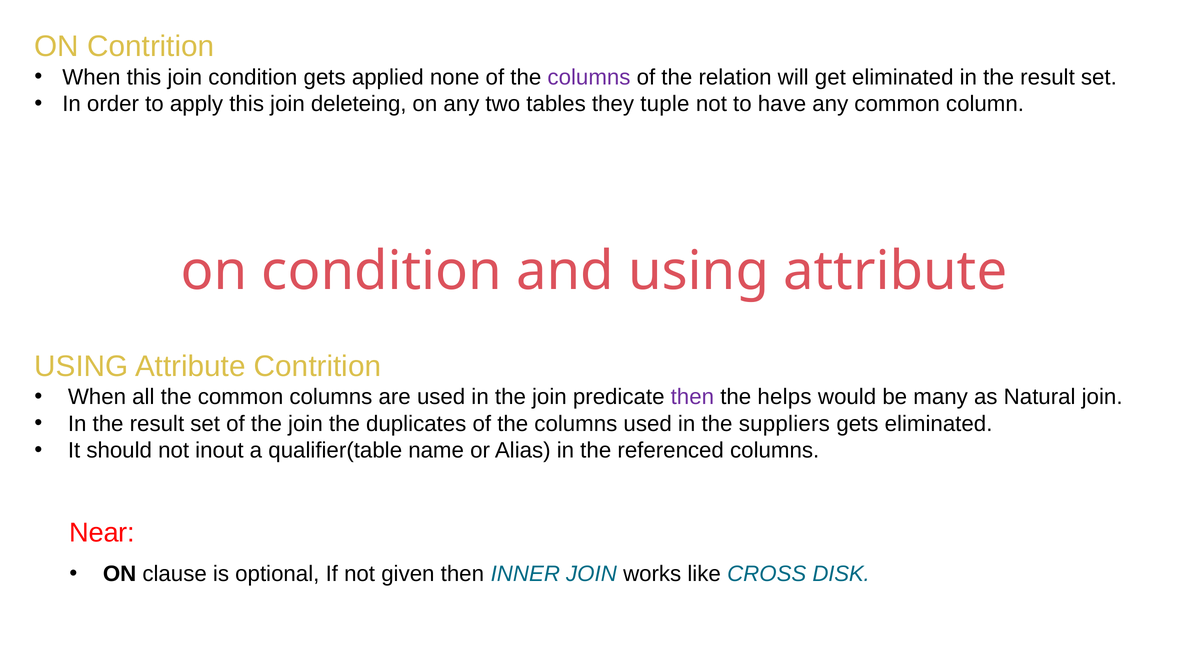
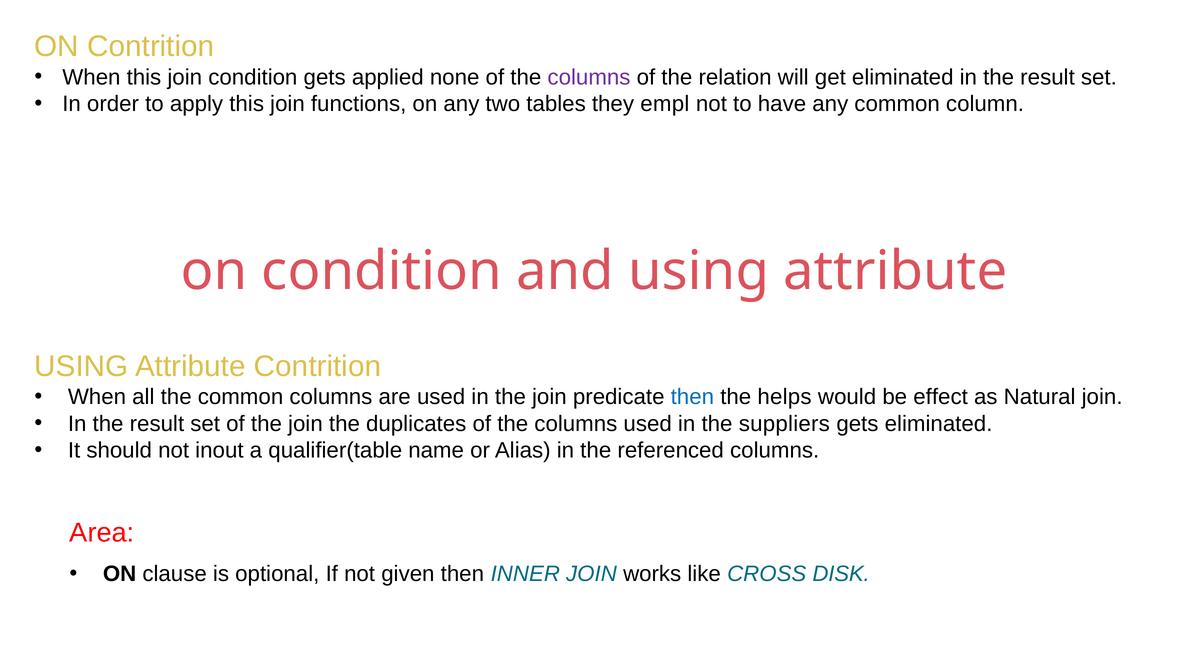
deleteing: deleteing -> functions (359, 104)
tuple: tuple -> empl (665, 104)
then colour: purple -> blue (692, 397)
many: many -> effect (941, 397)
Near: Near -> Area (102, 533)
